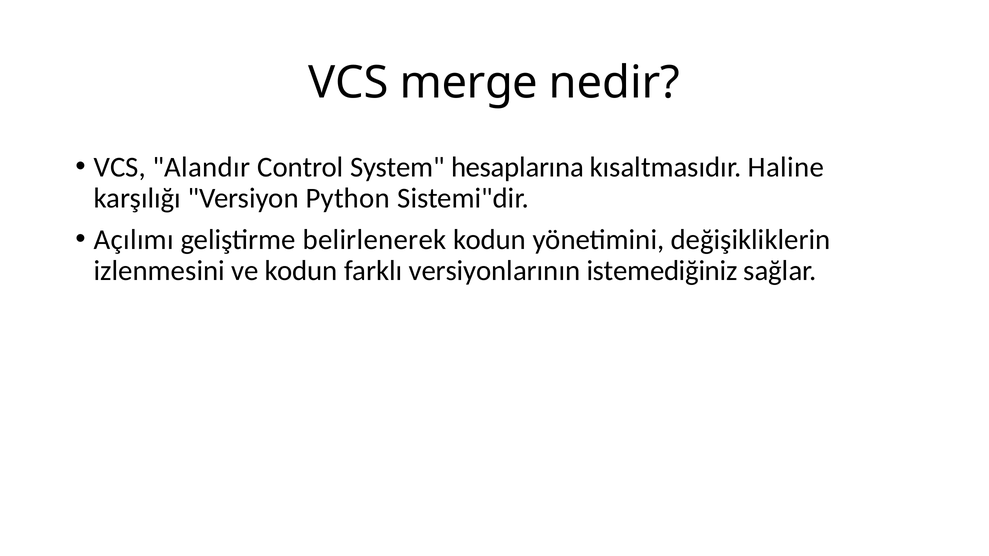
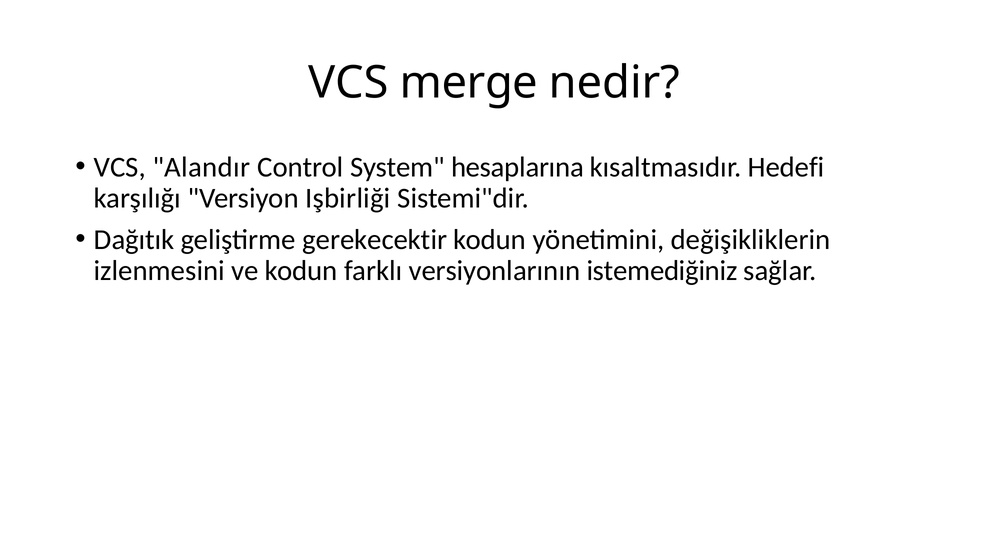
Haline: Haline -> Hedefi (786, 167)
Python: Python -> Işbirliği (348, 198)
Açılımı: Açılımı -> Dağıtık (134, 240)
belirlenerek: belirlenerek -> gerekecektir (375, 240)
